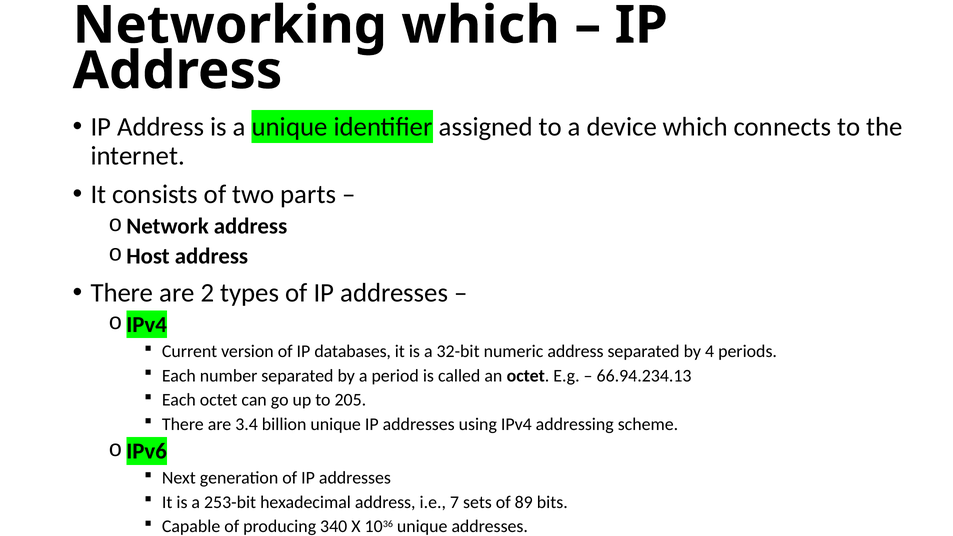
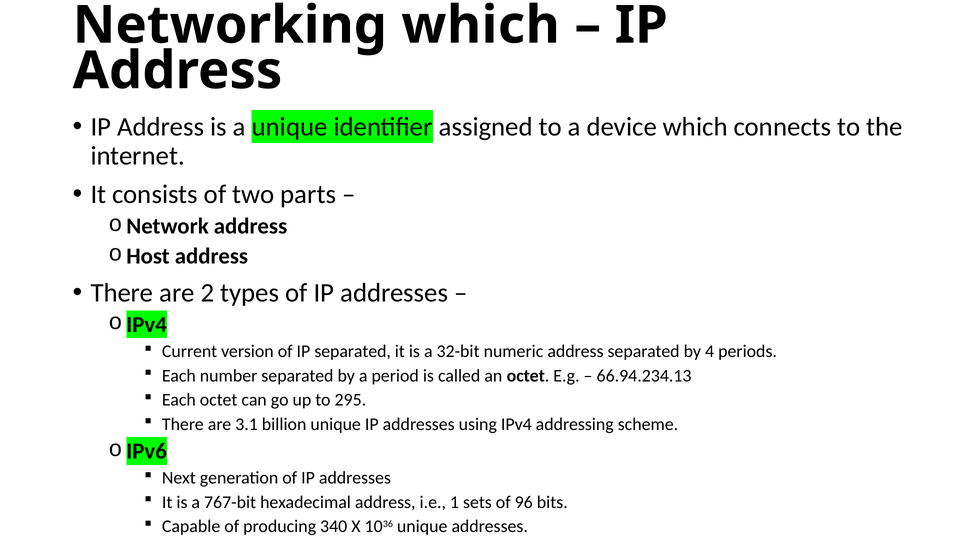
IP databases: databases -> separated (353, 352)
205: 205 -> 295 (350, 400)
3.4: 3.4 -> 3.1 (247, 424)
253-bit: 253-bit -> 767-bit (230, 502)
7: 7 -> 1 (455, 502)
89: 89 -> 96 (524, 502)
